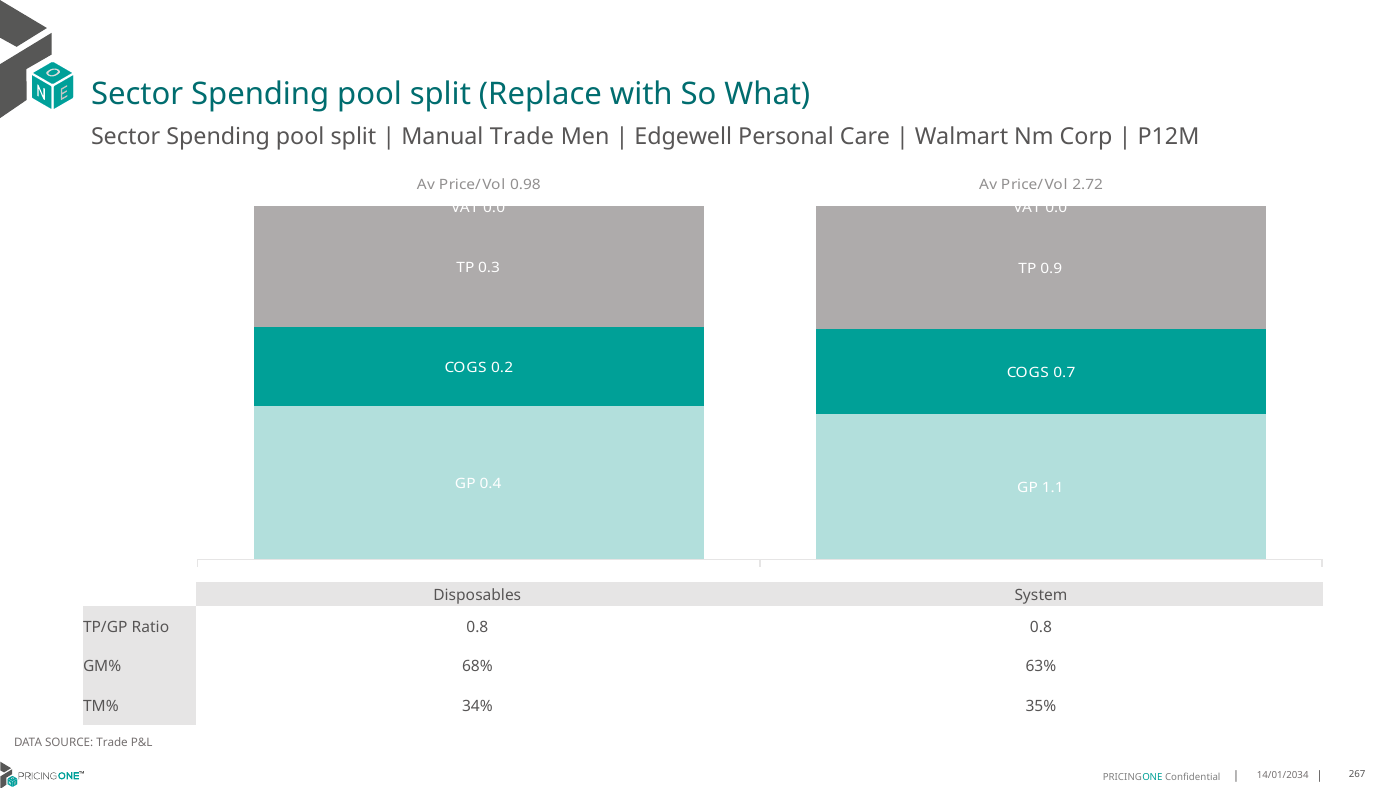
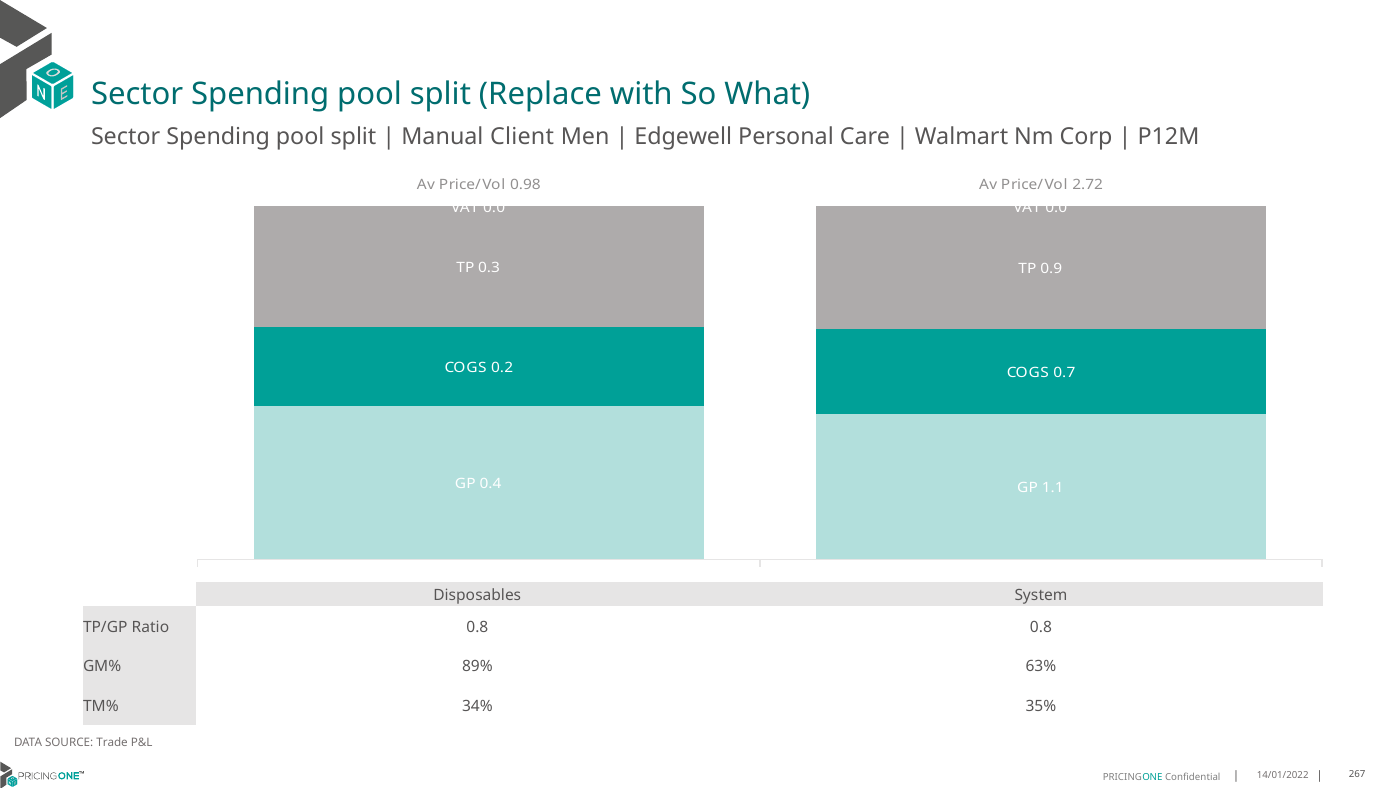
Manual Trade: Trade -> Client (522, 136)
68%: 68% -> 89% (477, 666)
14/01/2034: 14/01/2034 -> 14/01/2022 (1283, 775)
